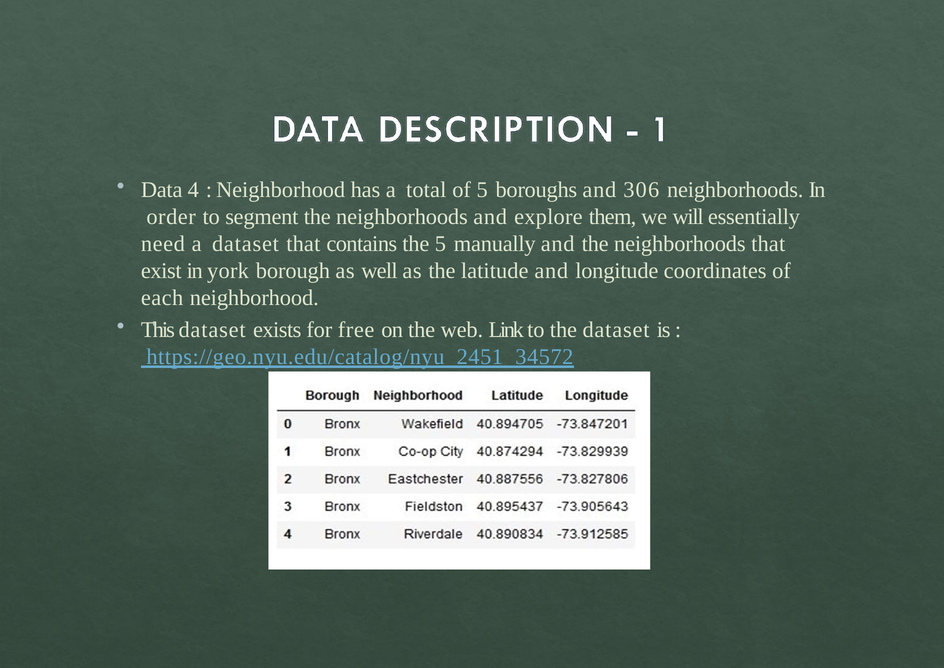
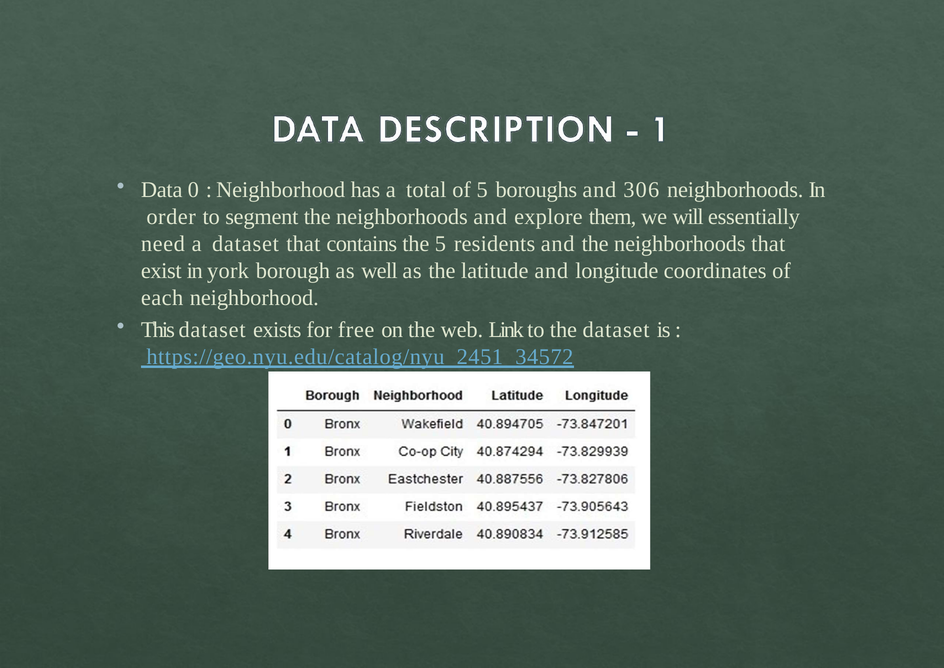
4: 4 -> 0 (193, 190)
manually: manually -> residents (495, 244)
